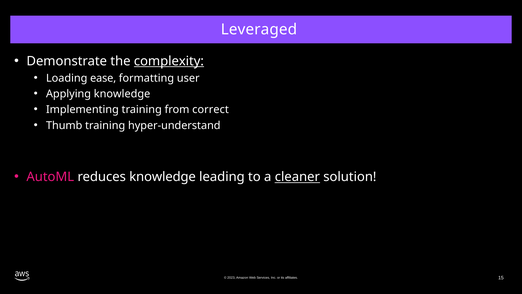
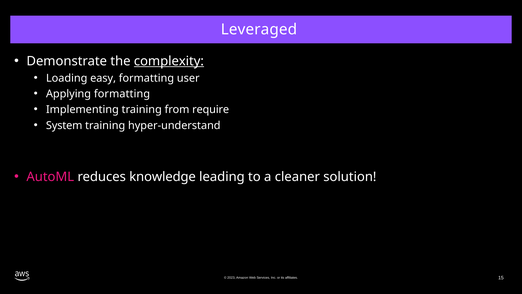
ease: ease -> easy (103, 78)
Applying knowledge: knowledge -> formatting (122, 94)
correct: correct -> require (211, 110)
Thumb: Thumb -> System (64, 125)
cleaner underline: present -> none (297, 177)
